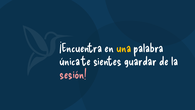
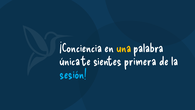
¡Encuentra: ¡Encuentra -> ¡Conciencia (81, 48)
guardar: guardar -> primera (140, 61)
sesión colour: pink -> light blue (73, 74)
